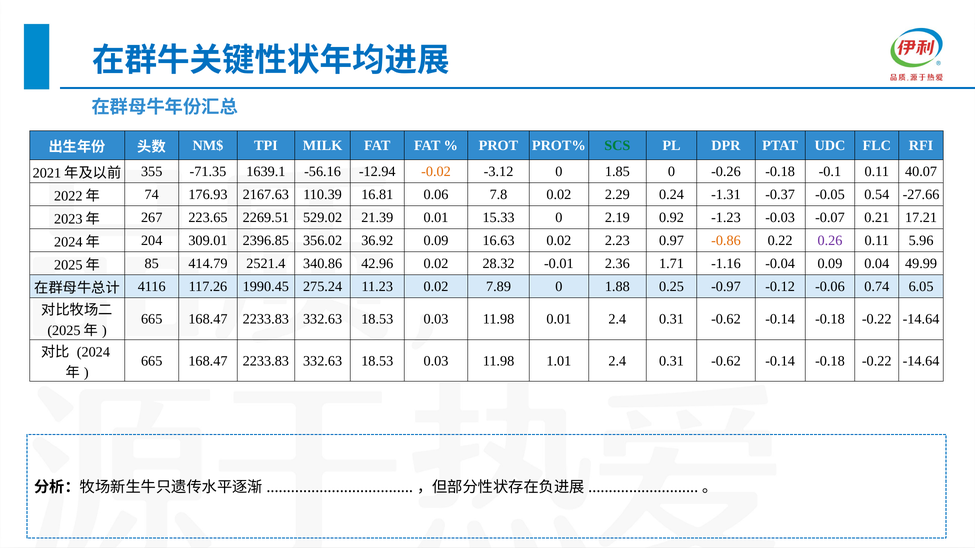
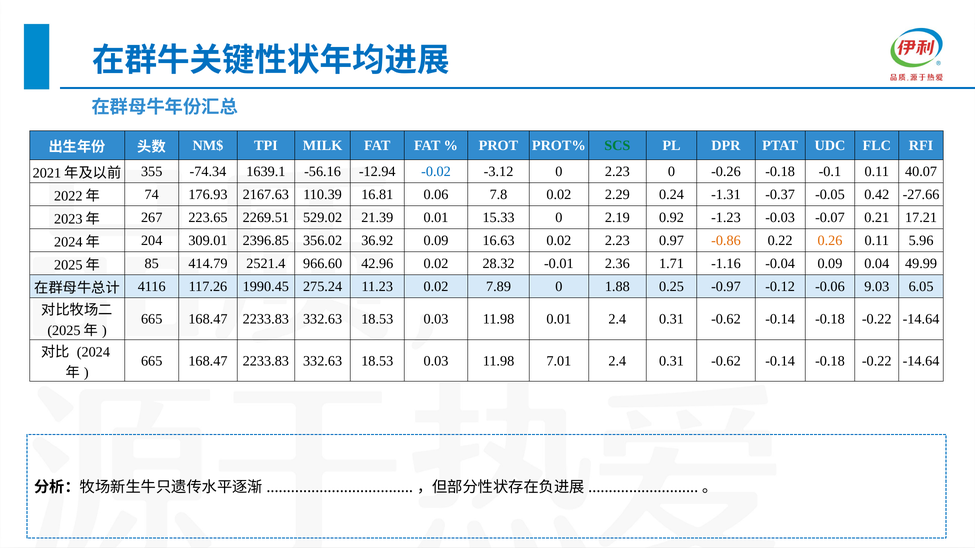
-71.35: -71.35 -> -74.34 (208, 172)
-0.02 colour: orange -> blue (436, 172)
0 1.85: 1.85 -> 2.23 (617, 172)
0.54: 0.54 -> 0.42 (877, 195)
0.26 colour: purple -> orange (830, 241)
340.86: 340.86 -> 966.60 (323, 264)
0.74: 0.74 -> 9.03 (877, 287)
1.01: 1.01 -> 7.01 (559, 361)
